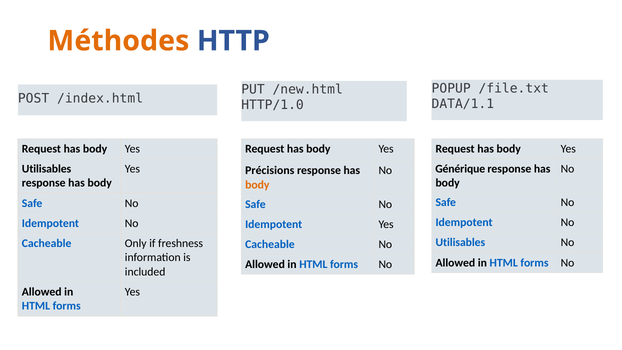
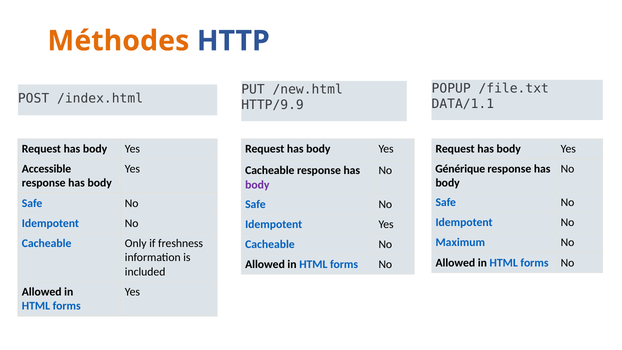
HTTP/1.0: HTTP/1.0 -> HTTP/9.9 (273, 105)
Utilisables: Utilisables -> Accessible (47, 169)
Précisions: Précisions -> Cacheable (270, 170)
body colour: orange -> purple (257, 185)
Utilisables: Utilisables -> Maximum (460, 243)
